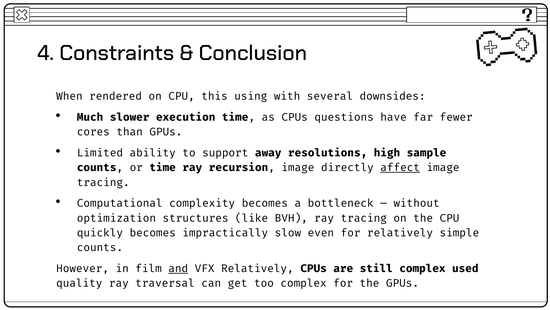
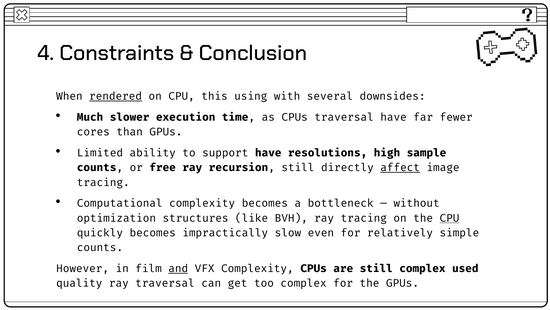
rendered underline: none -> present (116, 96)
CPUs questions: questions -> traversal (344, 117)
support away: away -> have (268, 153)
or time: time -> free (163, 167)
recursion image: image -> still (298, 167)
CPU underline: none -> present (450, 218)
VFX Relatively: Relatively -> Complexity (257, 268)
